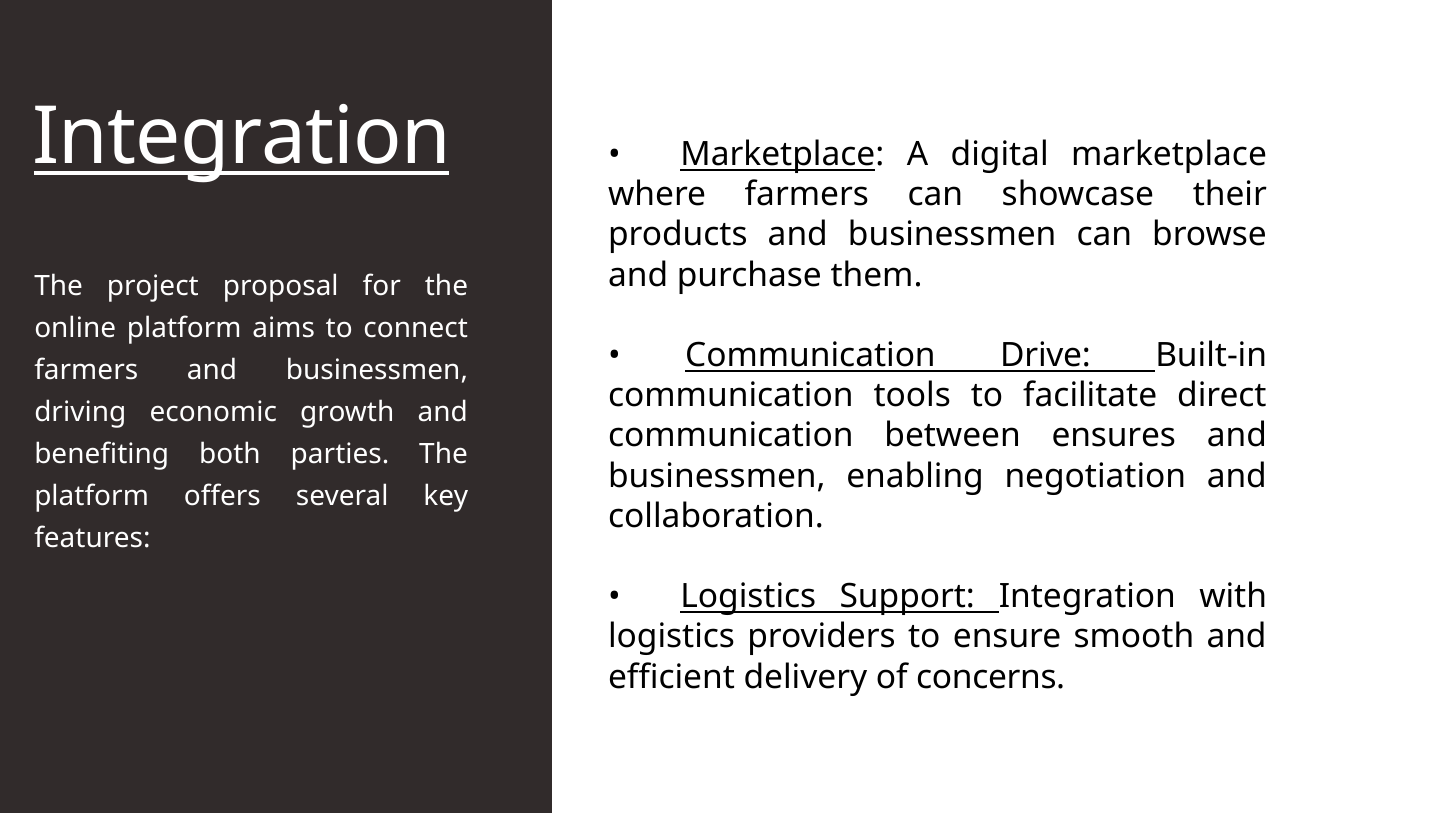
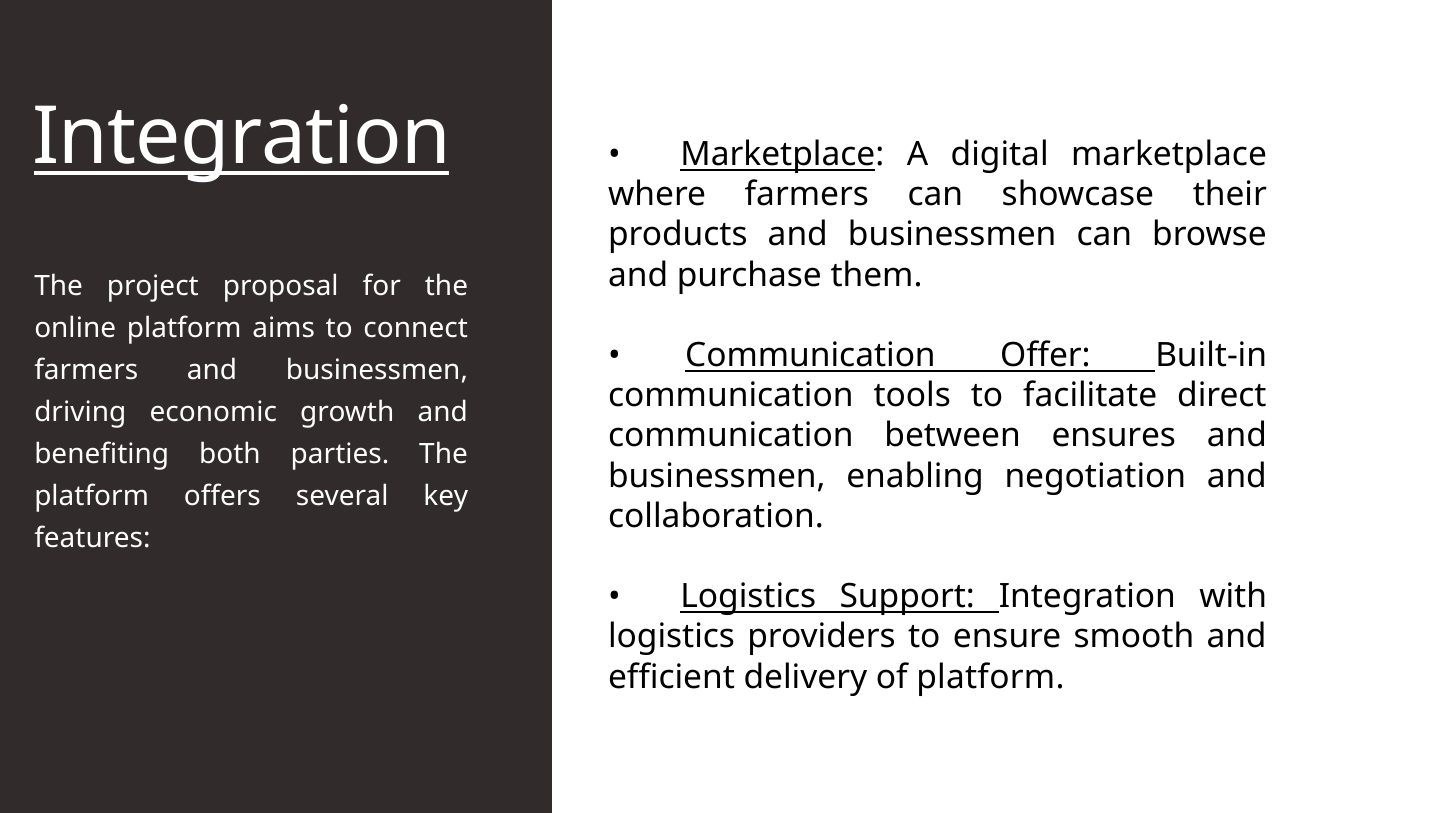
Drive: Drive -> Offer (1045, 356)
of concerns: concerns -> platform (990, 677)
